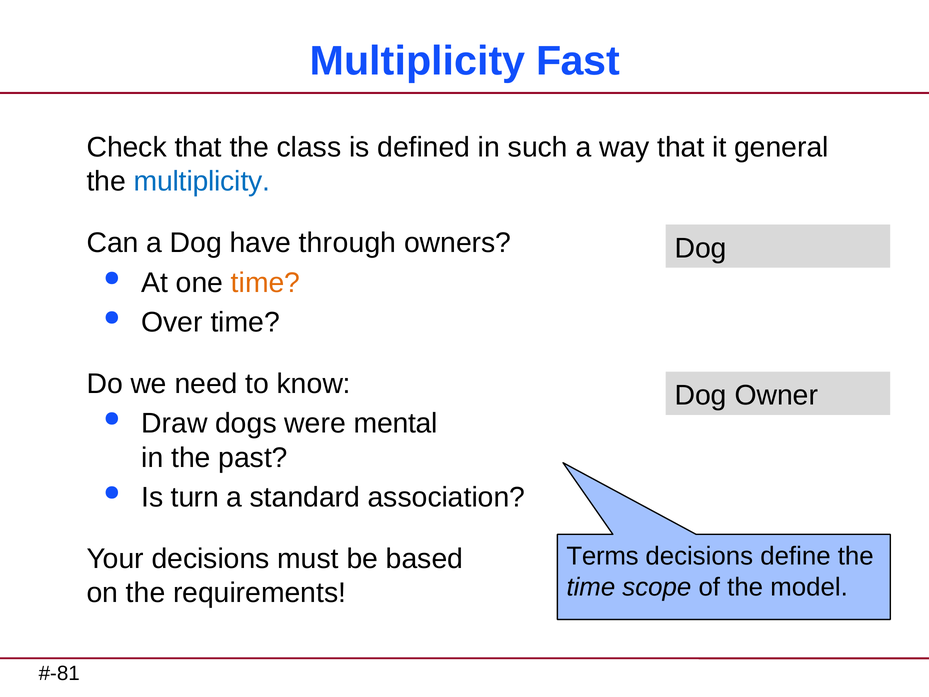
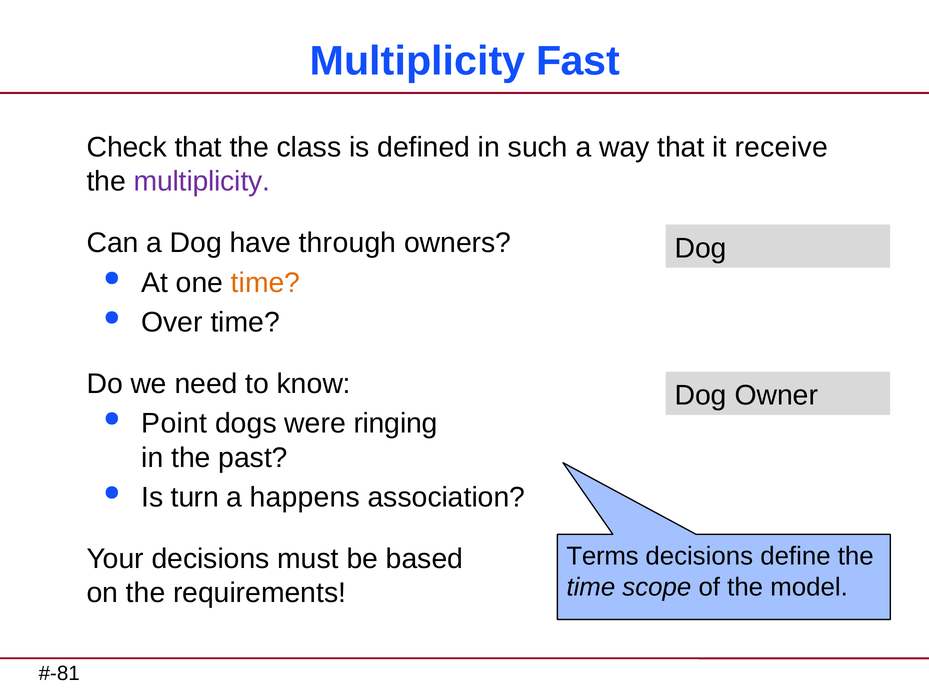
general: general -> receive (781, 147)
multiplicity colour: blue -> purple (202, 181)
Draw: Draw -> Point (174, 423)
mental: mental -> ringing (396, 423)
standard: standard -> happens (305, 497)
